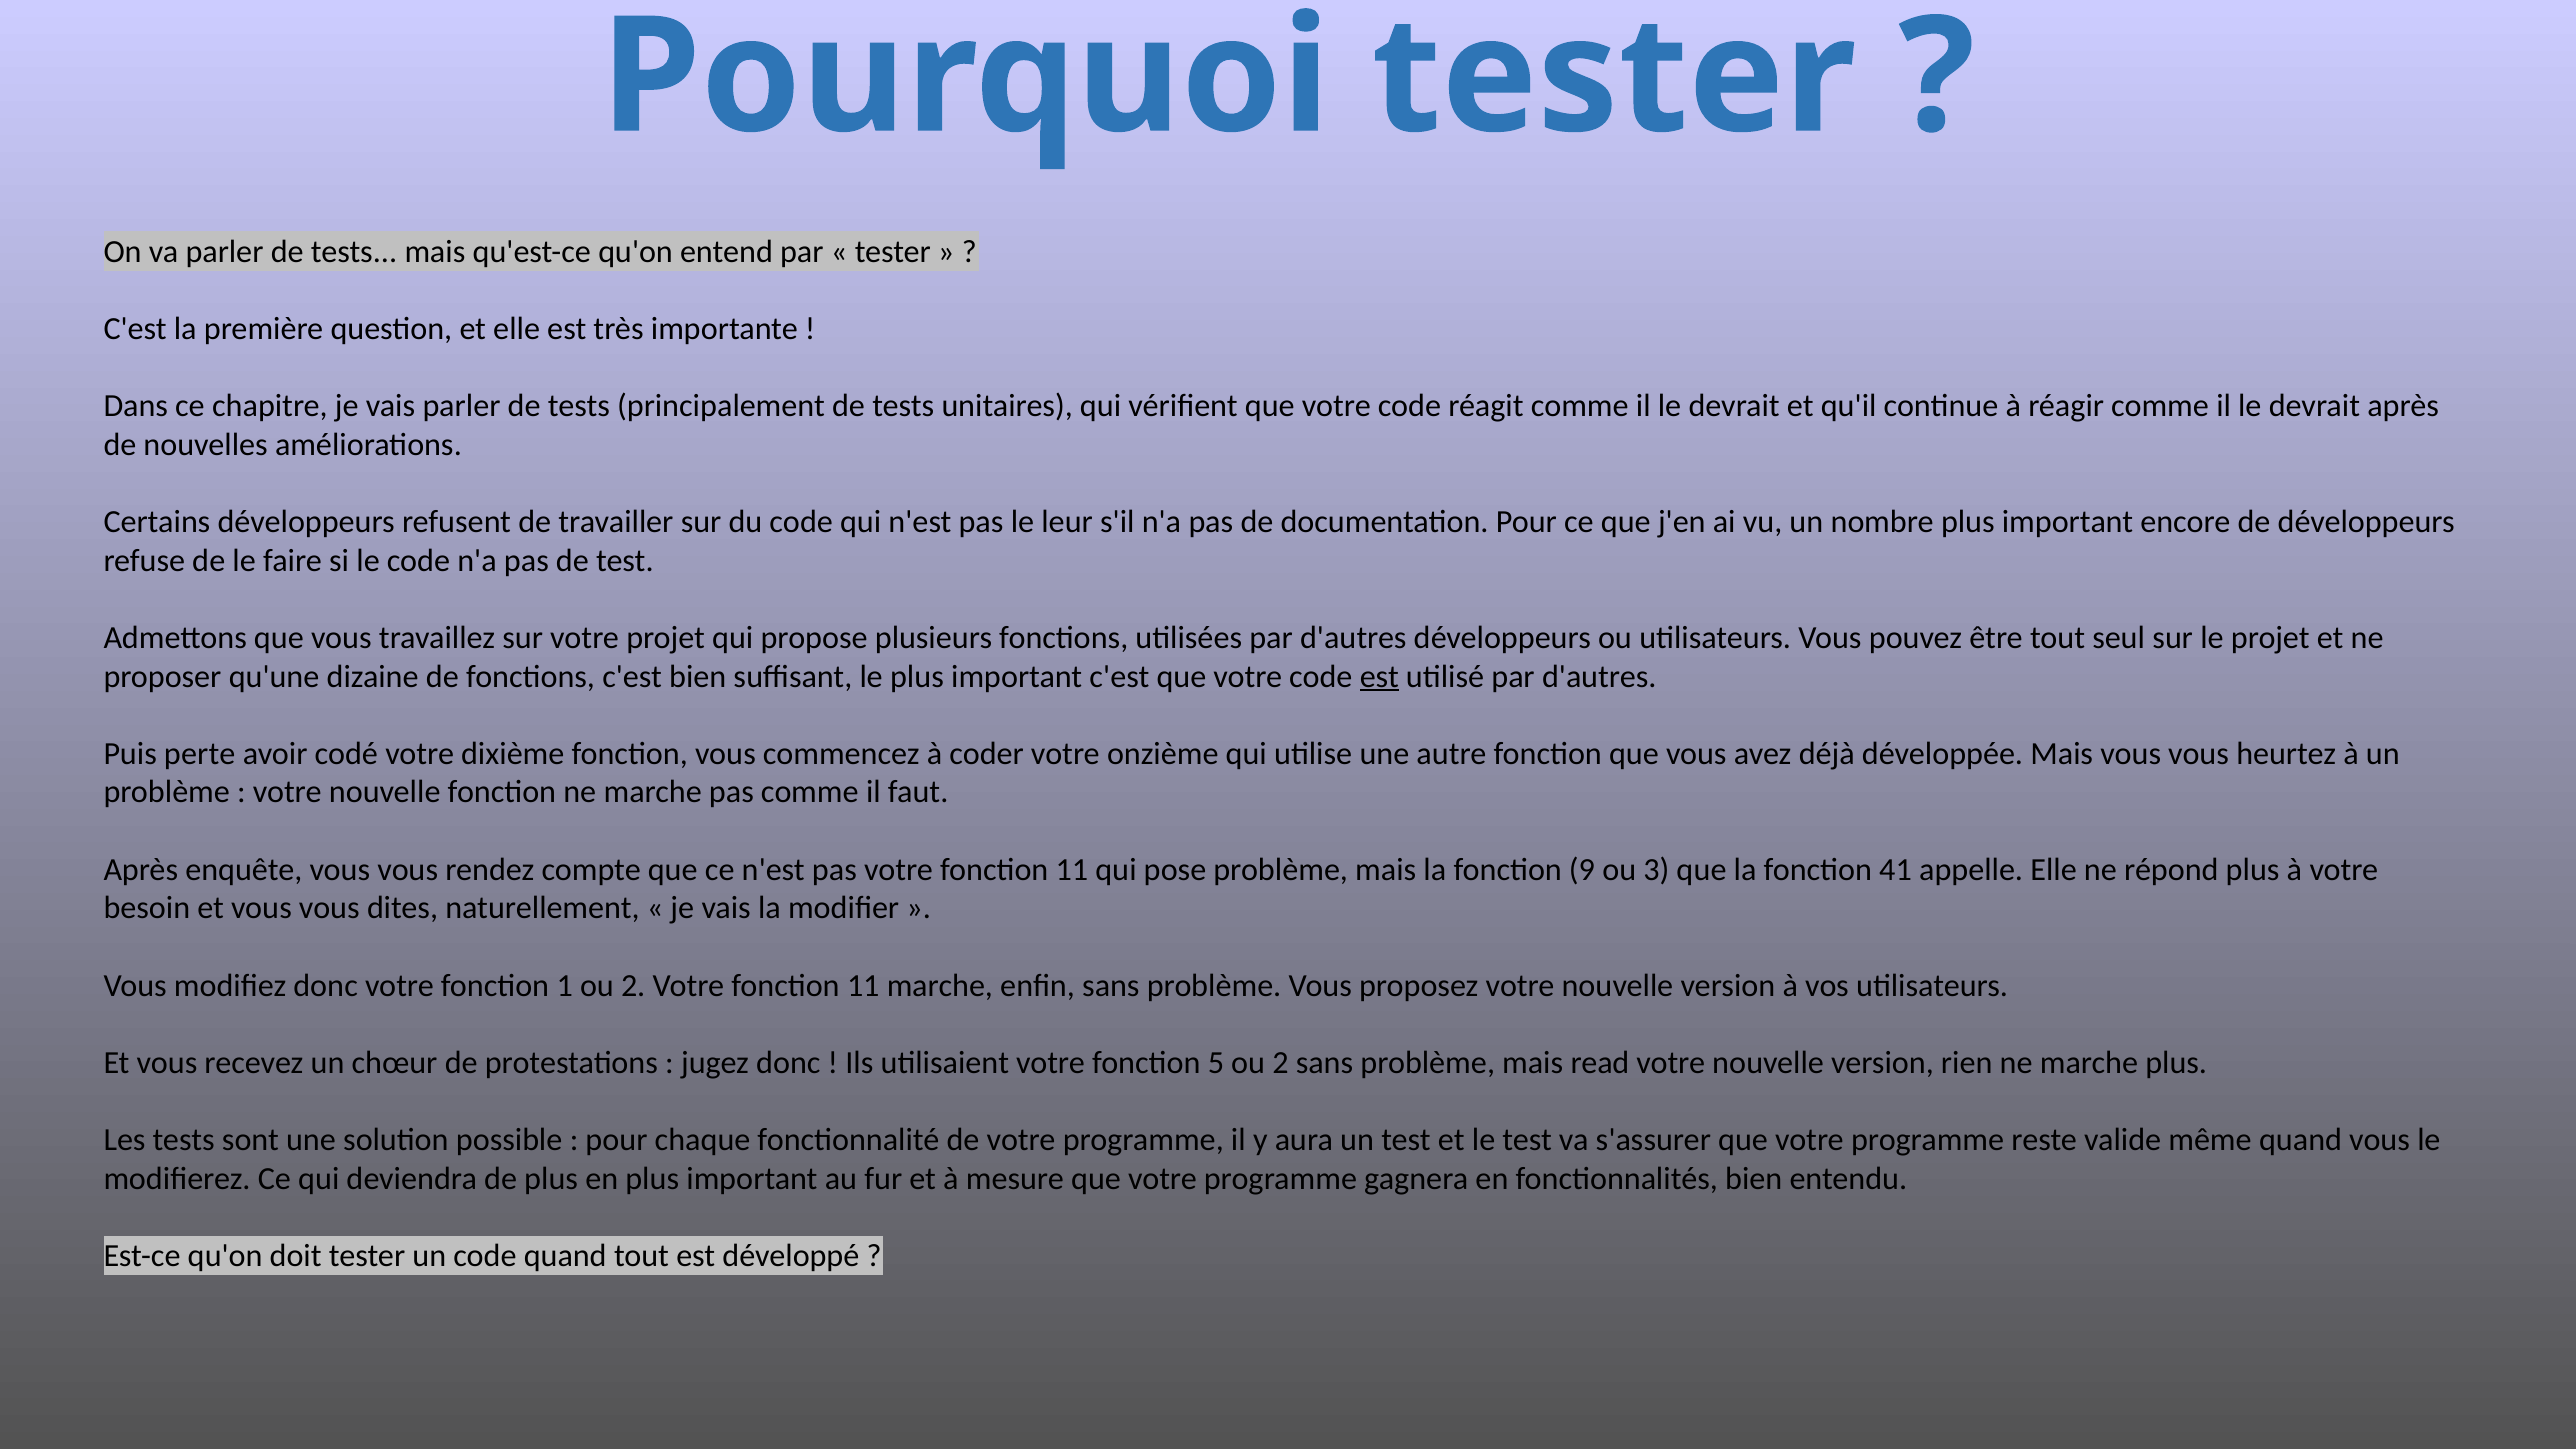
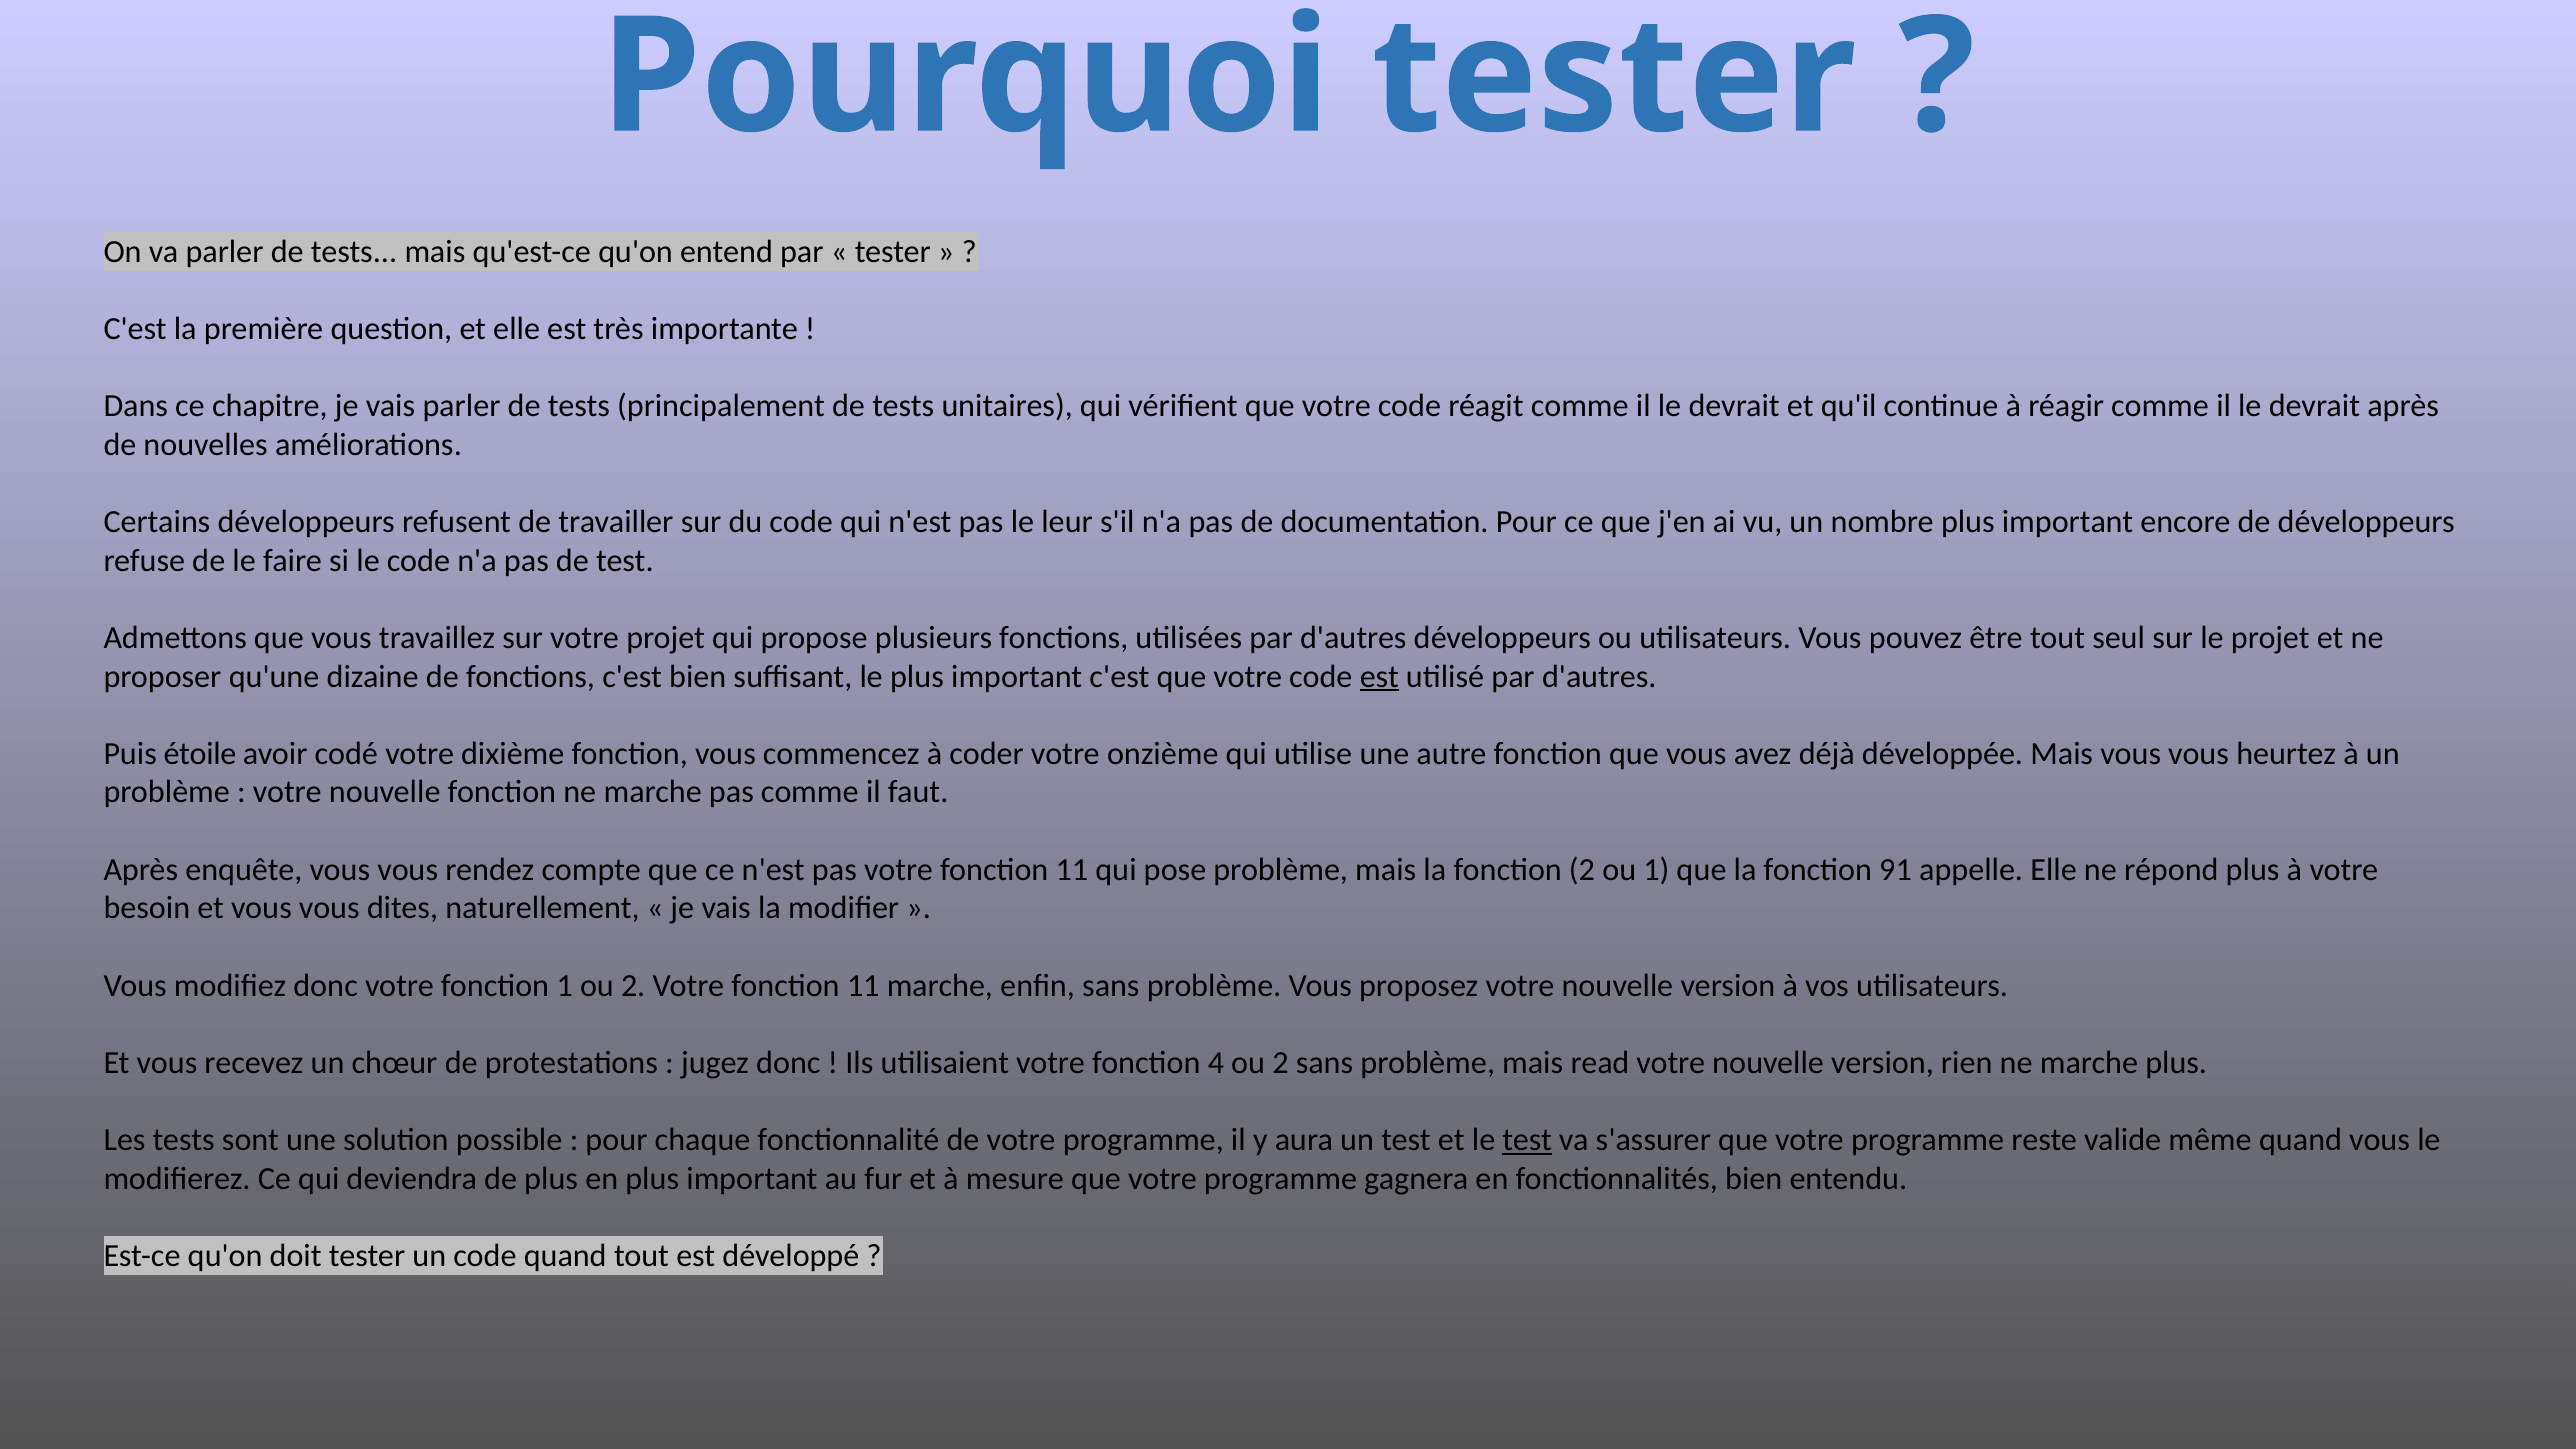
perte: perte -> étoile (200, 754)
fonction 9: 9 -> 2 (1582, 870)
ou 3: 3 -> 1 (1656, 870)
41: 41 -> 91 (1896, 870)
5: 5 -> 4 (1216, 1063)
test underline: none -> present (1527, 1140)
